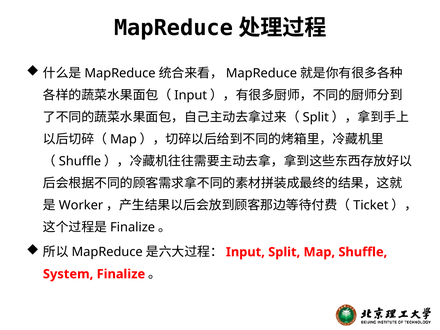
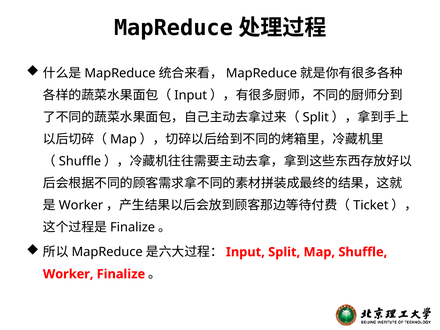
System: System -> Worker (68, 274)
